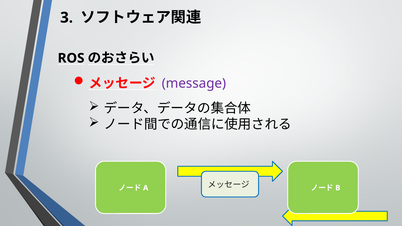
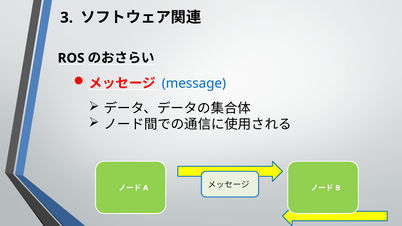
message colour: purple -> blue (194, 83)
